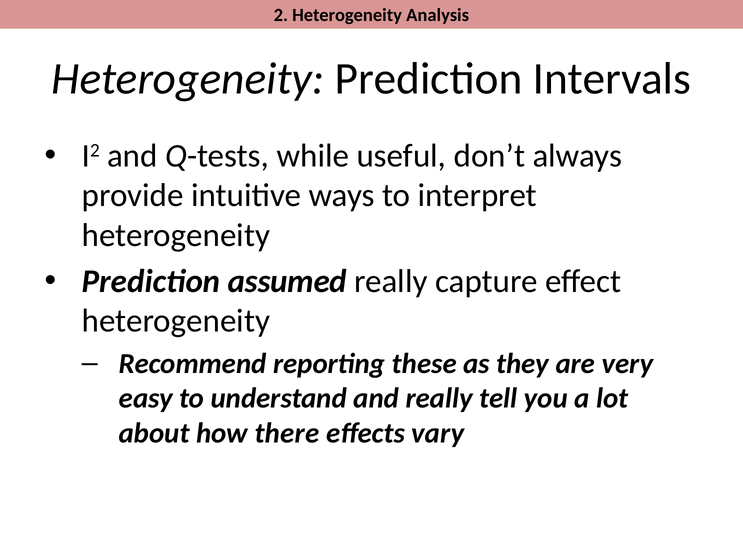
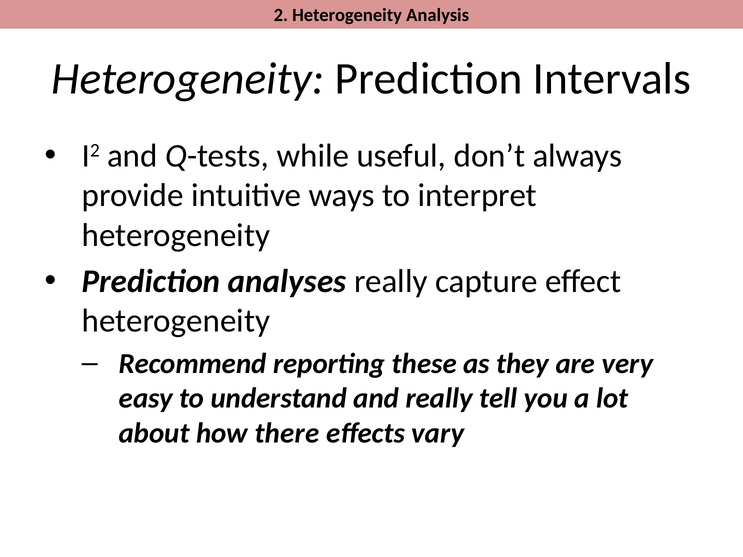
assumed: assumed -> analyses (287, 282)
